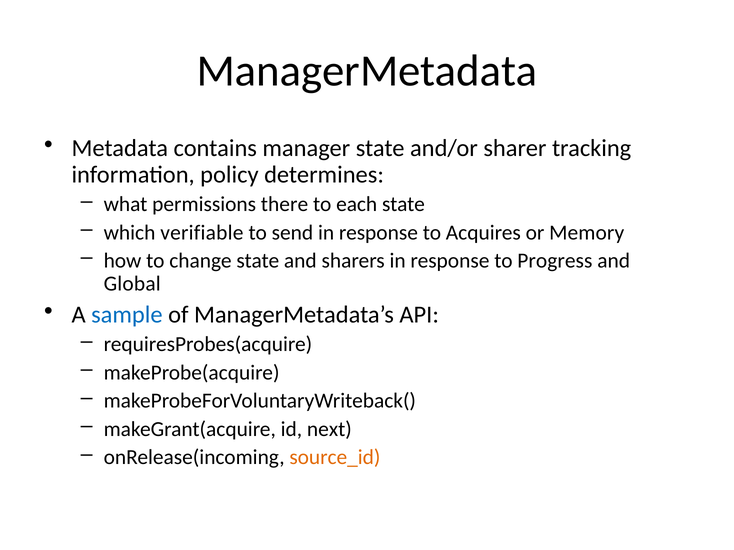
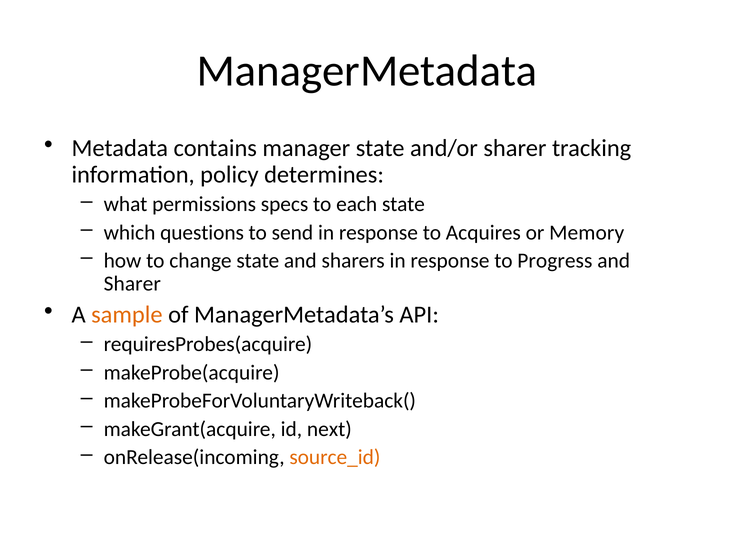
there: there -> specs (285, 204)
verifiable: verifiable -> questions (202, 233)
Global: Global -> Sharer (132, 284)
sample colour: blue -> orange (127, 315)
